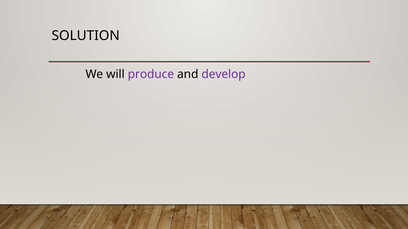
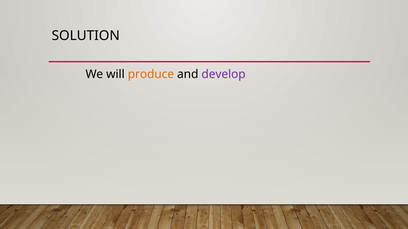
produce colour: purple -> orange (151, 74)
